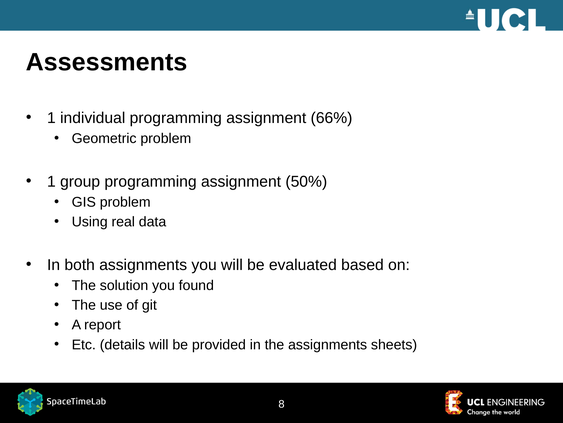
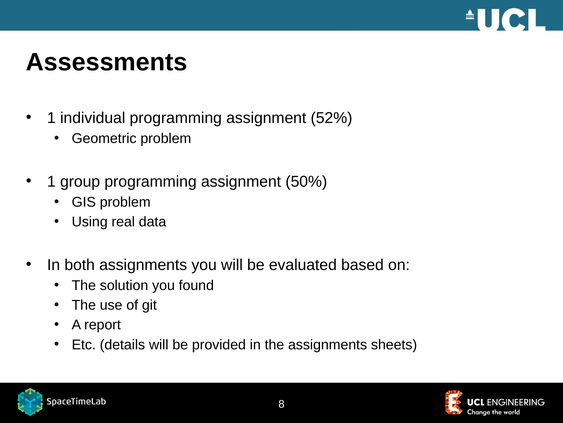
66%: 66% -> 52% (332, 118)
